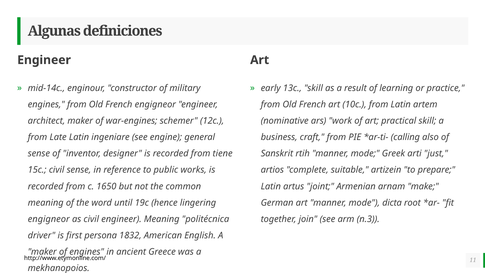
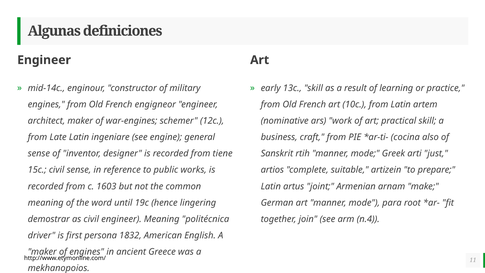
calling: calling -> cocina (405, 137)
1650: 1650 -> 1603 (106, 186)
dicta: dicta -> para (392, 203)
engigneor: engigneor -> demostrar (49, 219)
n.3: n.3 -> n.4 (368, 219)
